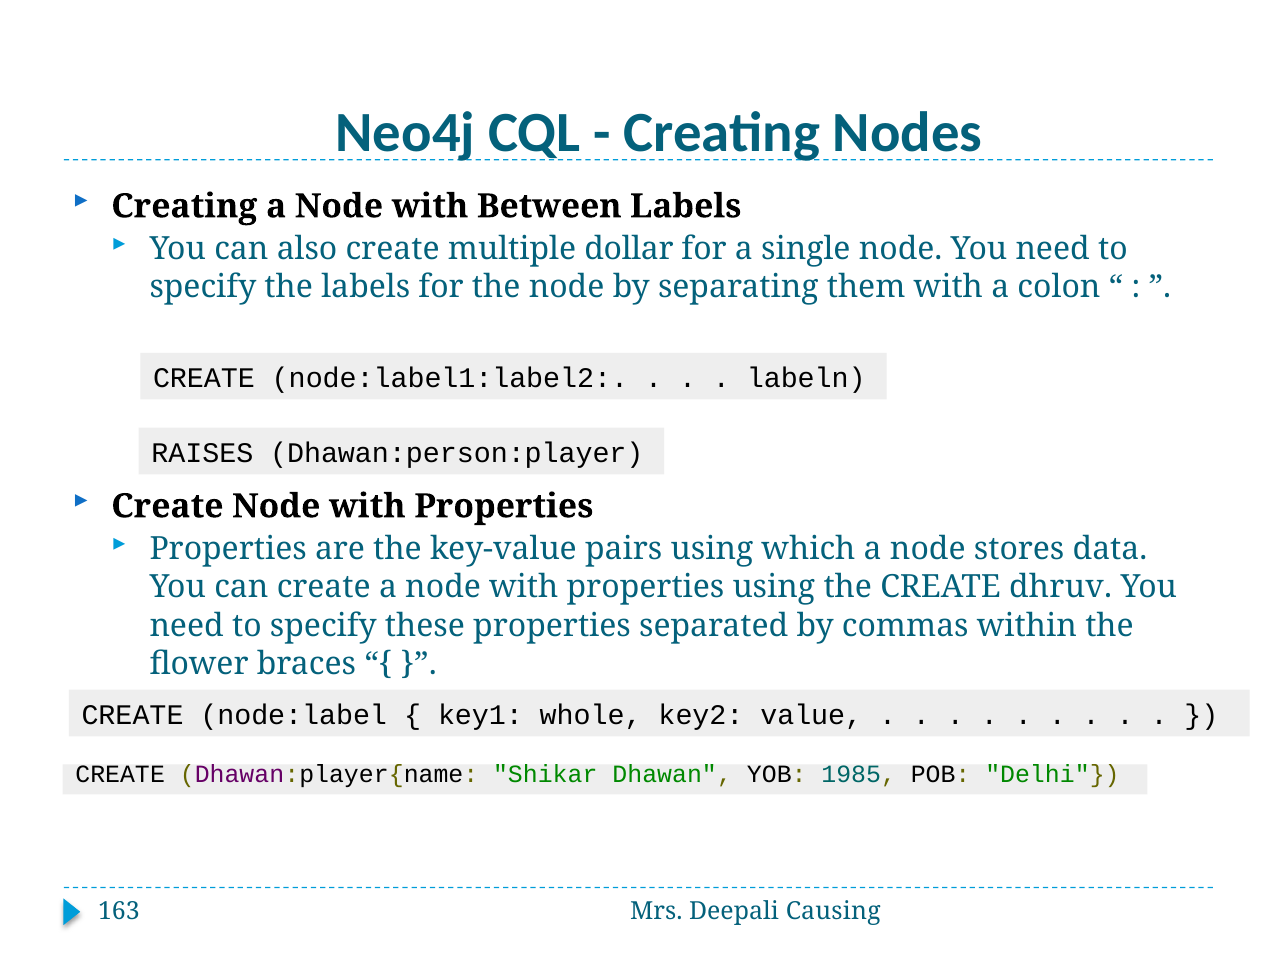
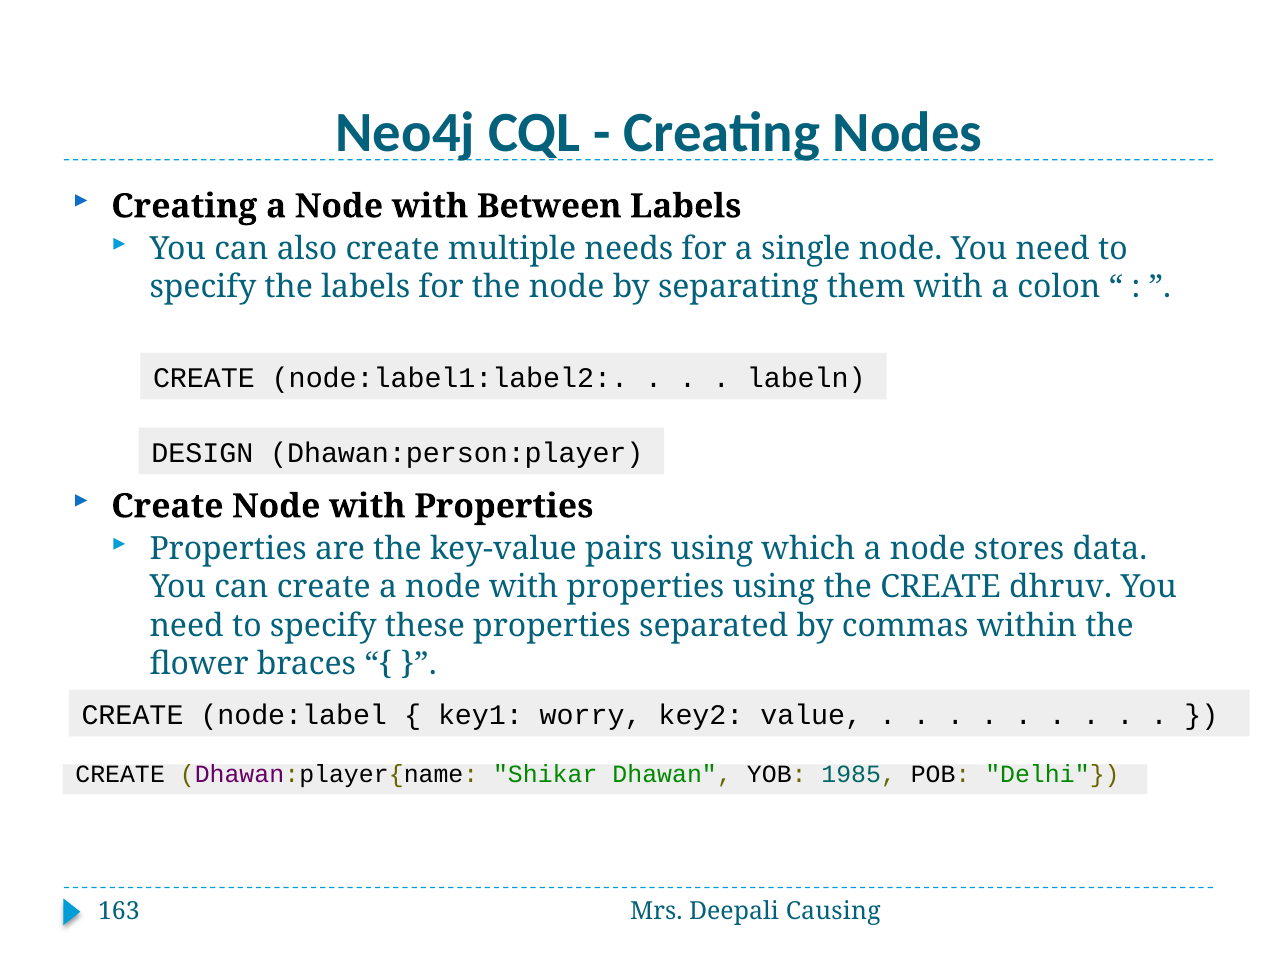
dollar: dollar -> needs (629, 249)
RAISES: RAISES -> DESIGN (202, 453)
whole: whole -> worry (591, 715)
